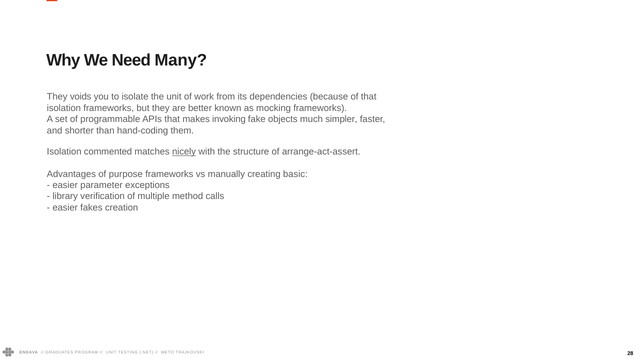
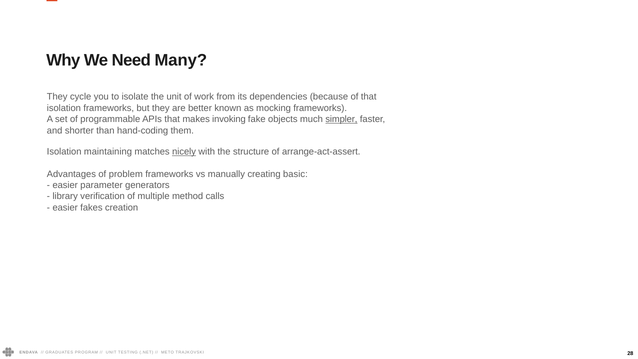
voids: voids -> cycle (81, 97)
simpler underline: none -> present (341, 119)
commented: commented -> maintaining (108, 152)
purpose: purpose -> problem (126, 174)
exceptions: exceptions -> generators (147, 185)
